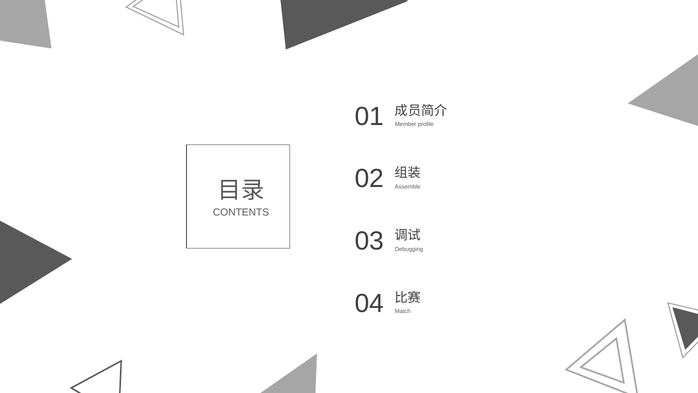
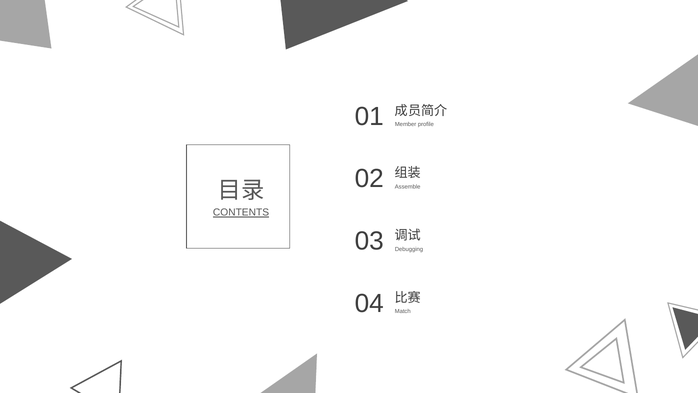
CONTENTS underline: none -> present (241, 212)
